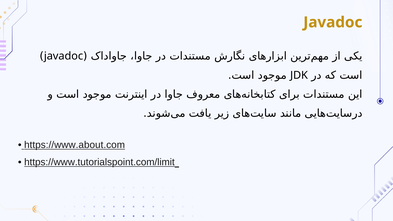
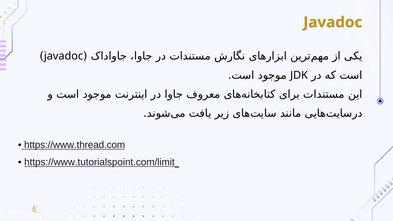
https://www.about.com: https://www.about.com -> https://www.thread.com (75, 145)
